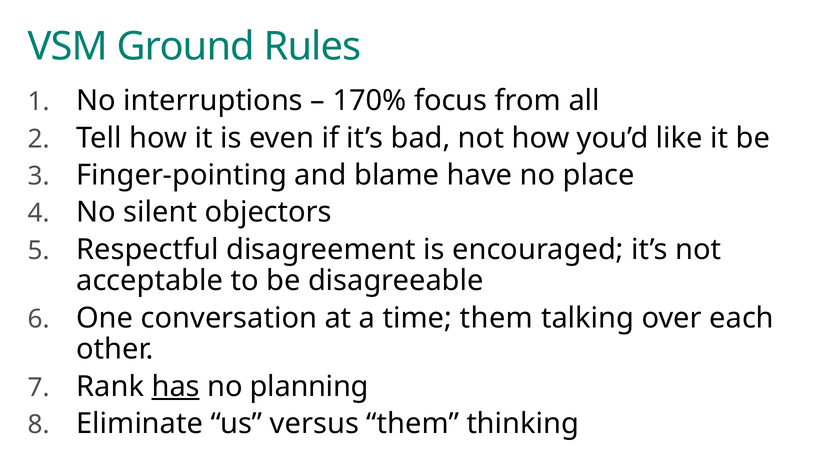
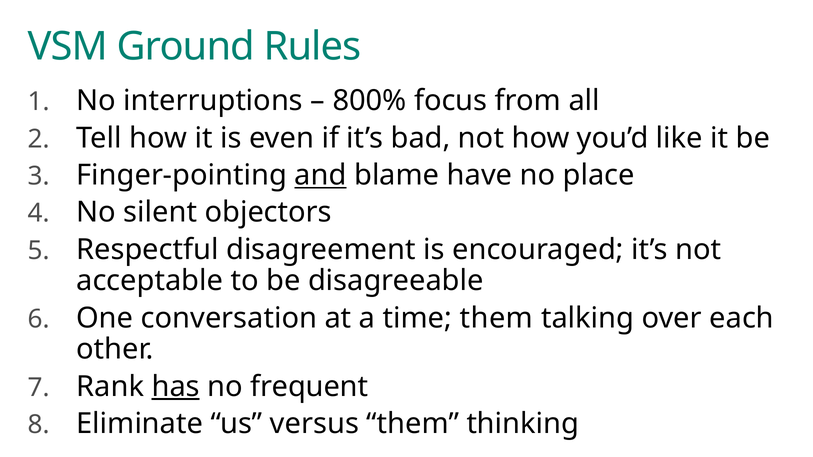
170%: 170% -> 800% (370, 101)
and underline: none -> present (321, 175)
planning: planning -> frequent (309, 387)
